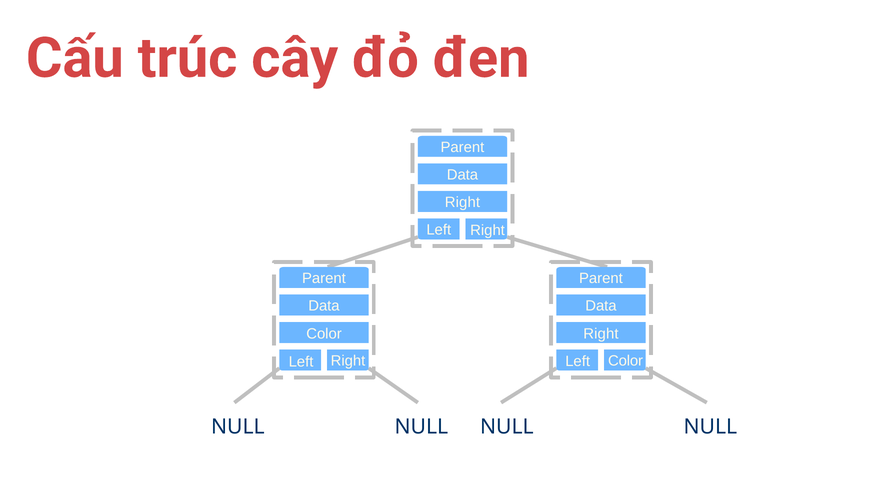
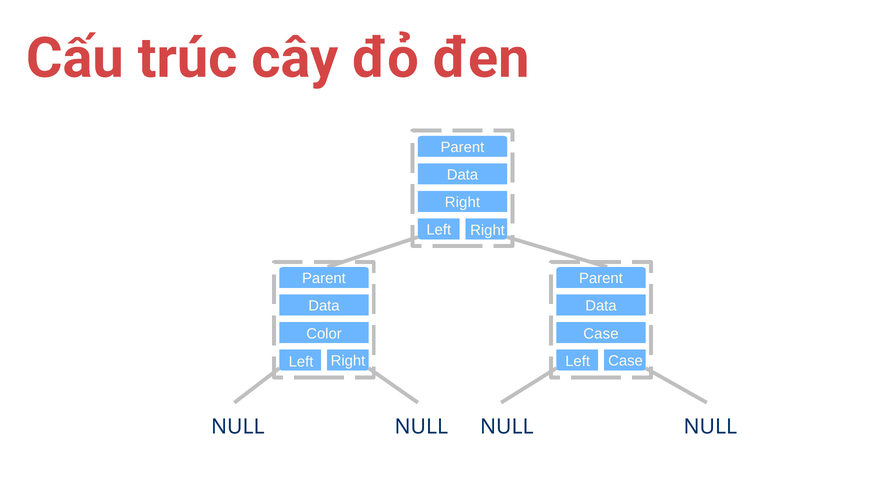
Right: Right -> Case (601, 334)
Left Color: Color -> Case (625, 361)
